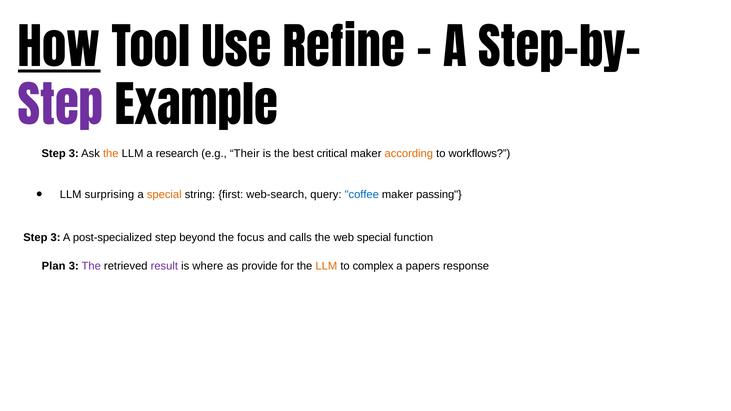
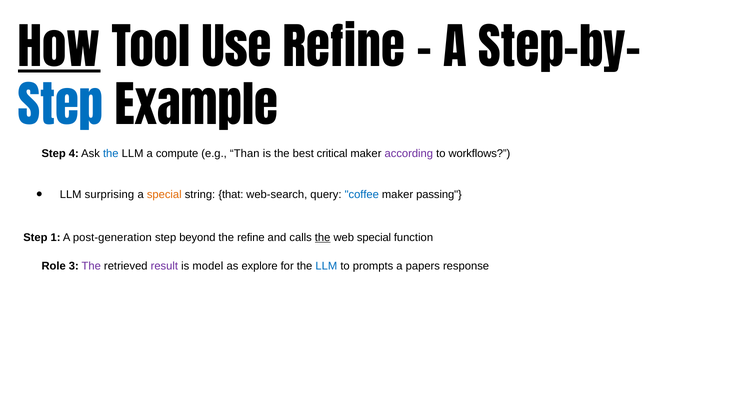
Step colour: purple -> blue (61, 108)
3: 3 -> 4 (74, 154)
the colour: orange -> blue (111, 154)
research: research -> compute (177, 154)
Their: Their -> Than (245, 154)
according colour: orange -> purple (409, 154)
first: first -> that (231, 194)
3: 3 -> 1 (56, 237)
post-specialized: post-specialized -> post-generation (112, 237)
the focus: focus -> refine (251, 237)
the underline: none -> present (323, 237)
Plan: Plan -> Role (54, 266)
where: where -> model (208, 266)
provide: provide -> explore (260, 266)
LLM colour: orange -> blue (326, 266)
complex: complex -> prompts (373, 266)
